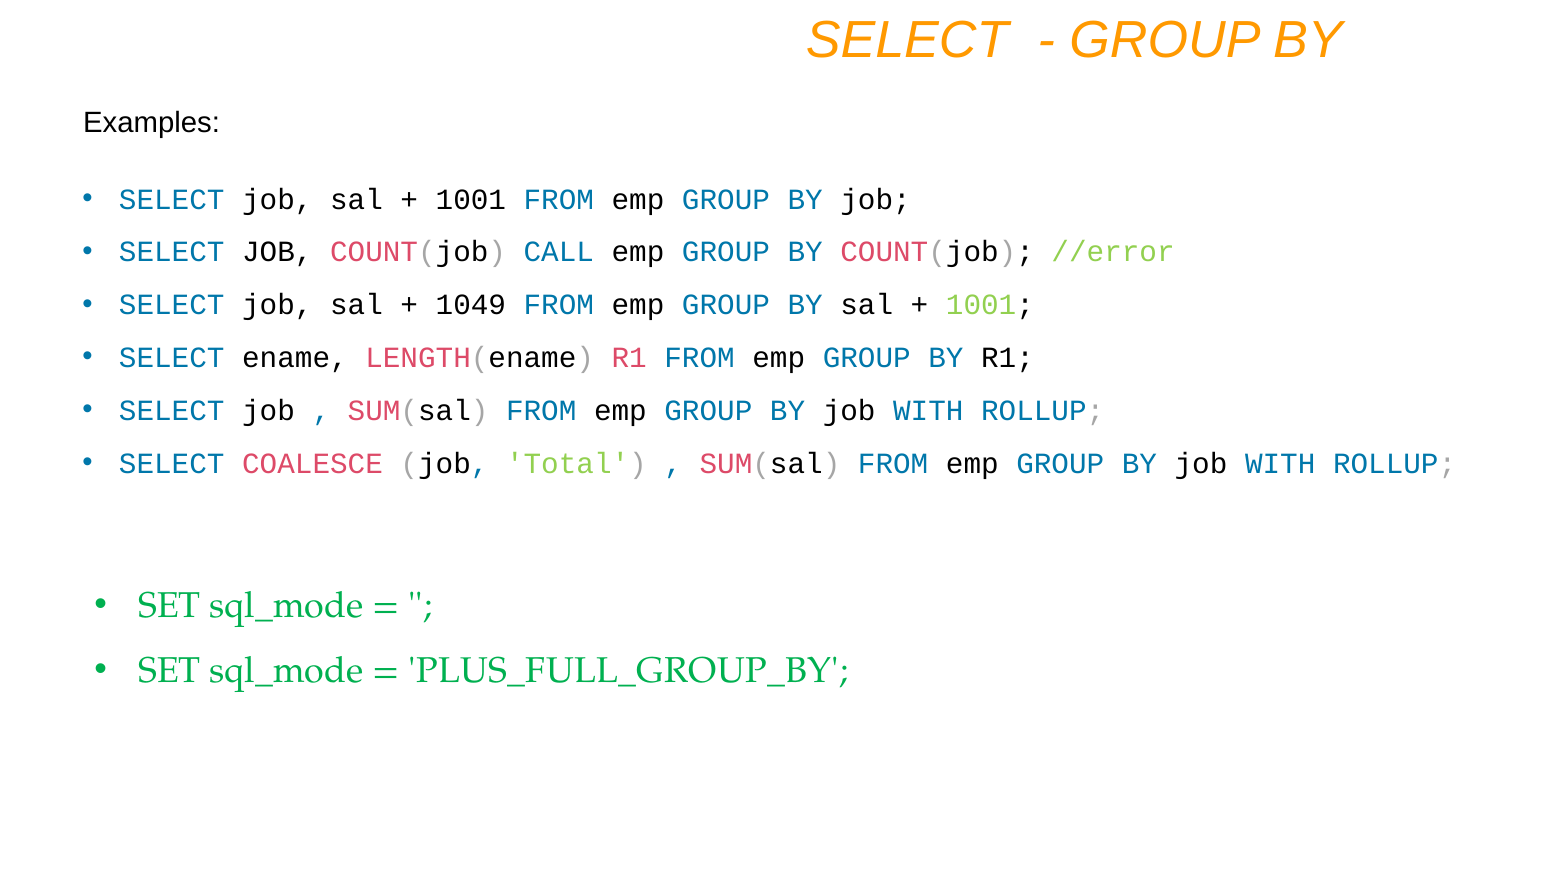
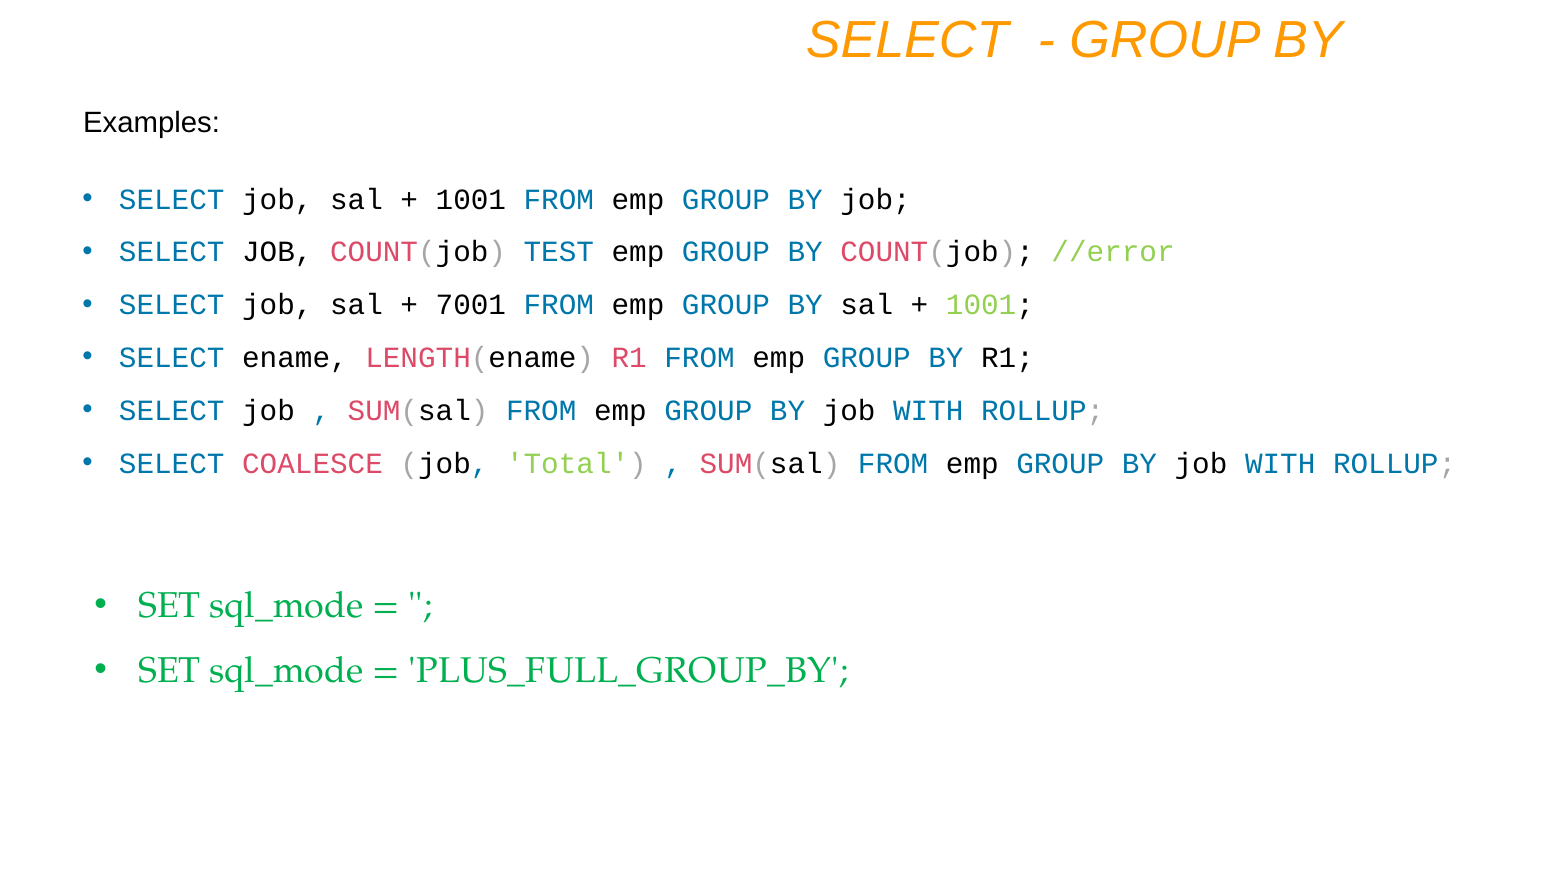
CALL: CALL -> TEST (559, 252)
1049: 1049 -> 7001 (471, 305)
